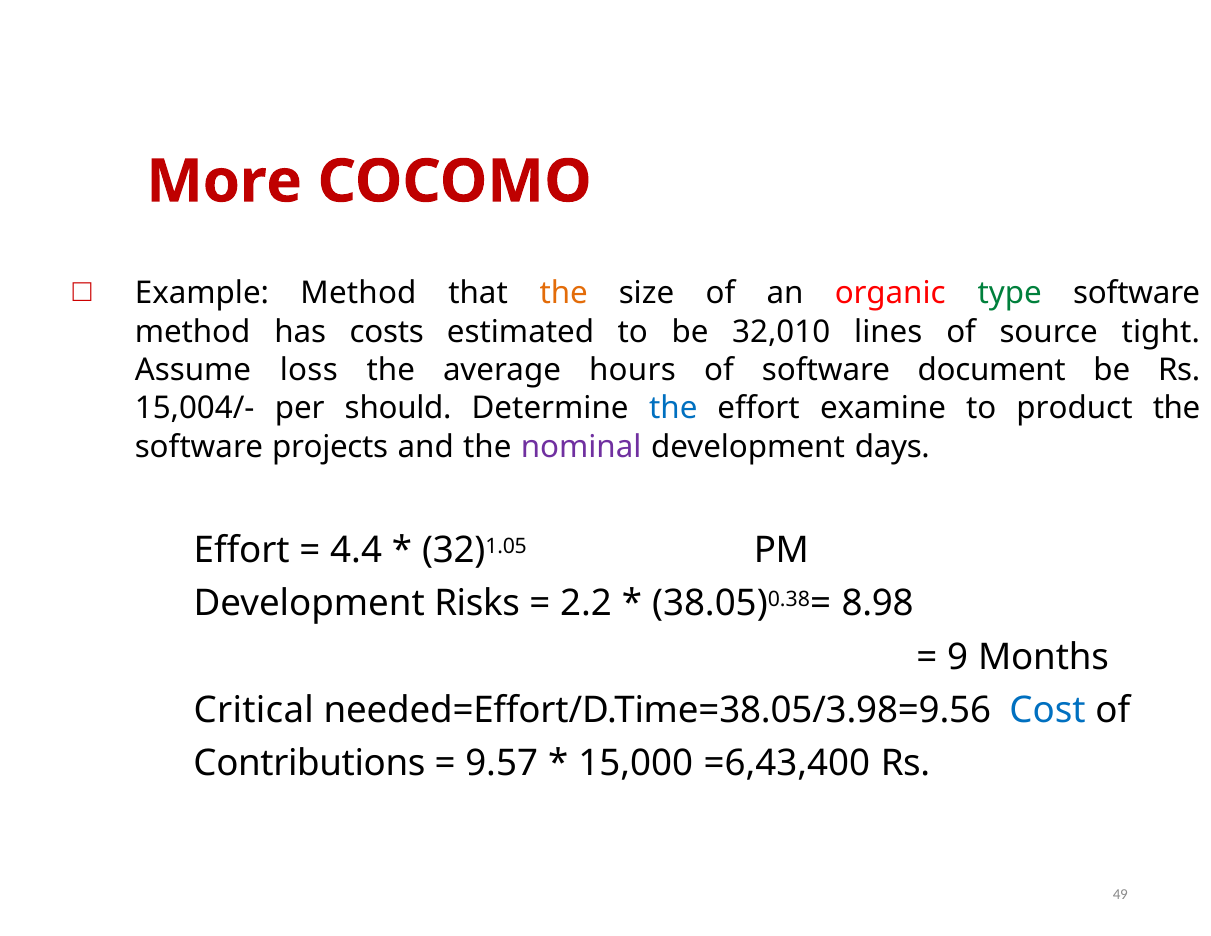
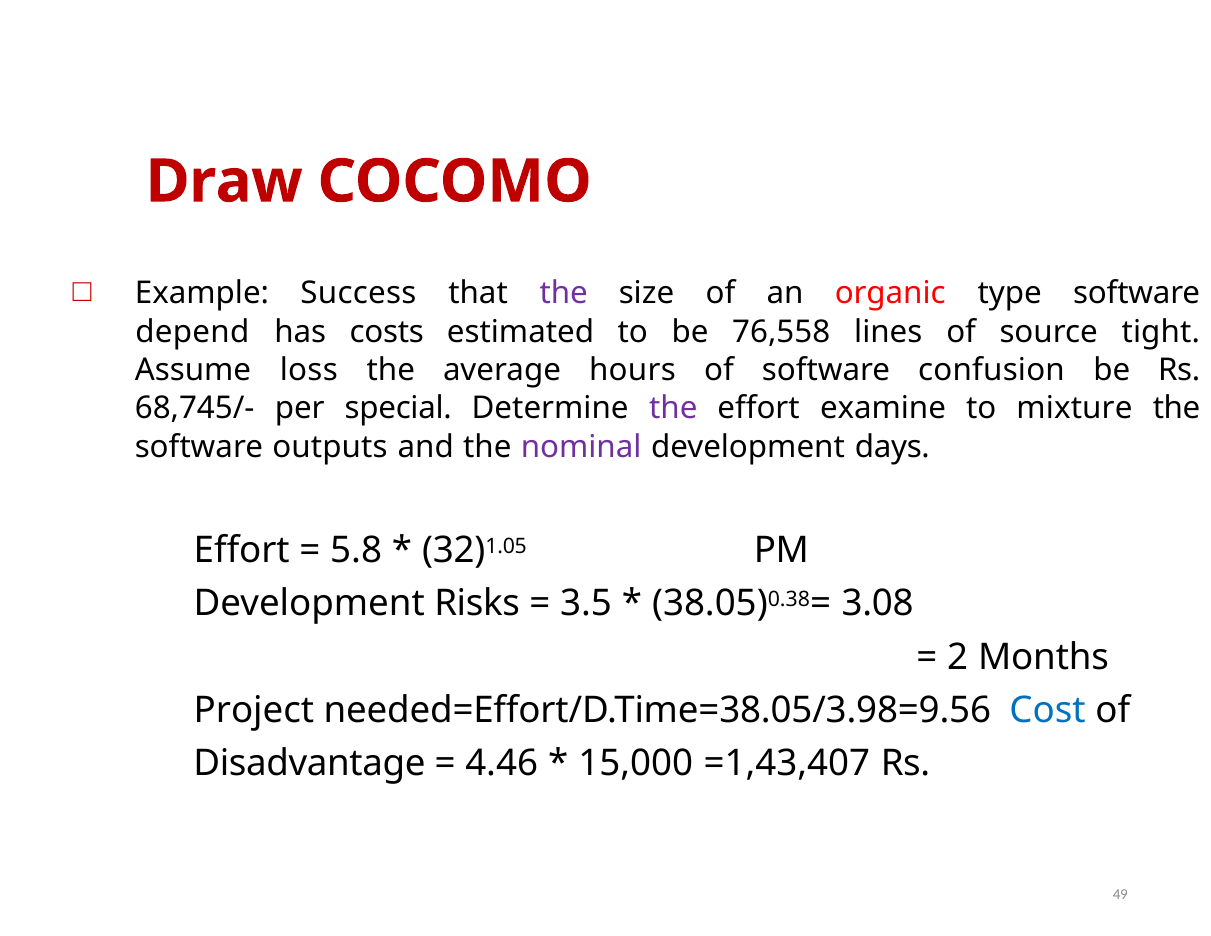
More: More -> Draw (224, 182)
Example Method: Method -> Success (358, 293)
the colour: orange -> purple (564, 293)
type colour: green -> black (1010, 293)
method: method -> depend (192, 332)
32,010: 32,010 -> 76,558 (781, 332)
document: document -> confusion (991, 370)
15,004/-: 15,004/- -> 68,745/- (195, 408)
should: should -> special (398, 408)
the colour: blue -> purple (673, 408)
product: product -> mixture (1074, 408)
projects: projects -> outputs (330, 447)
4.4: 4.4 -> 5.8 (356, 550)
2.2: 2.2 -> 3.5 (586, 603)
8.98: 8.98 -> 3.08 (878, 603)
9: 9 -> 2 (958, 657)
Critical: Critical -> Project (254, 710)
Contributions: Contributions -> Disadvantage (309, 763)
9.57: 9.57 -> 4.46 (502, 763)
=6,43,400: =6,43,400 -> =1,43,407 (787, 763)
